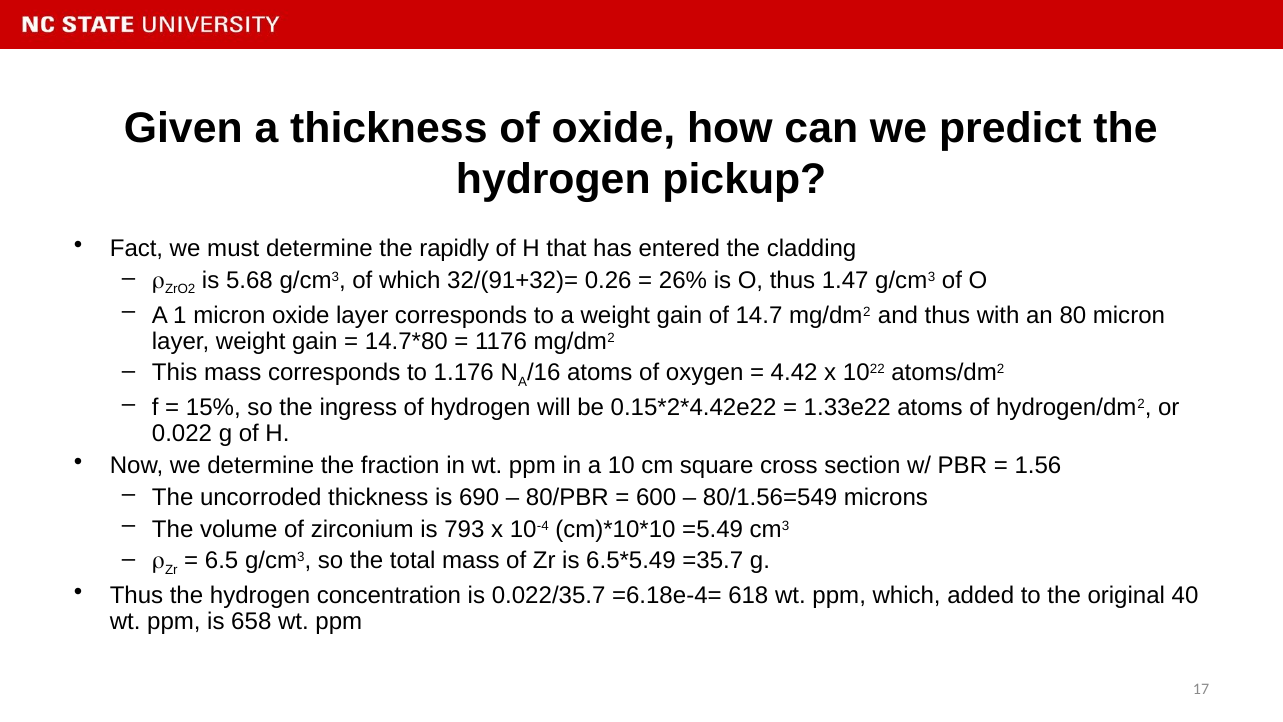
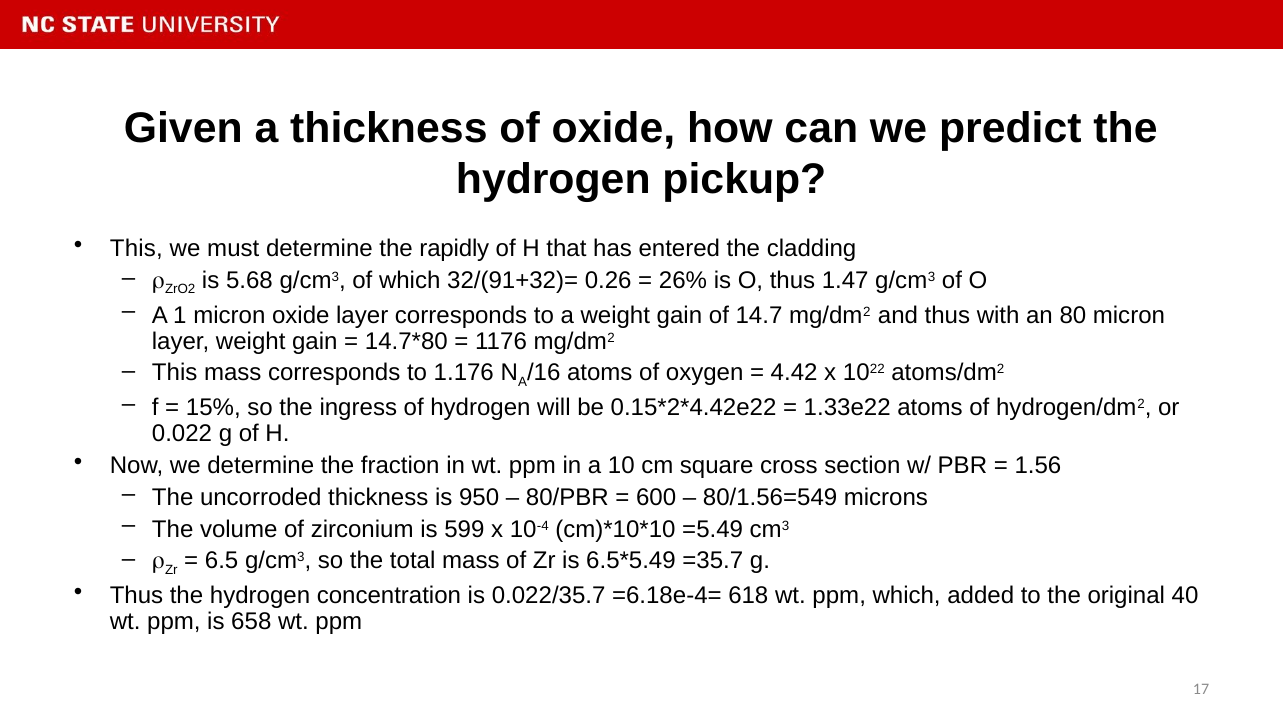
Fact: Fact -> This (136, 248)
690: 690 -> 950 (479, 497)
793: 793 -> 599 (464, 529)
